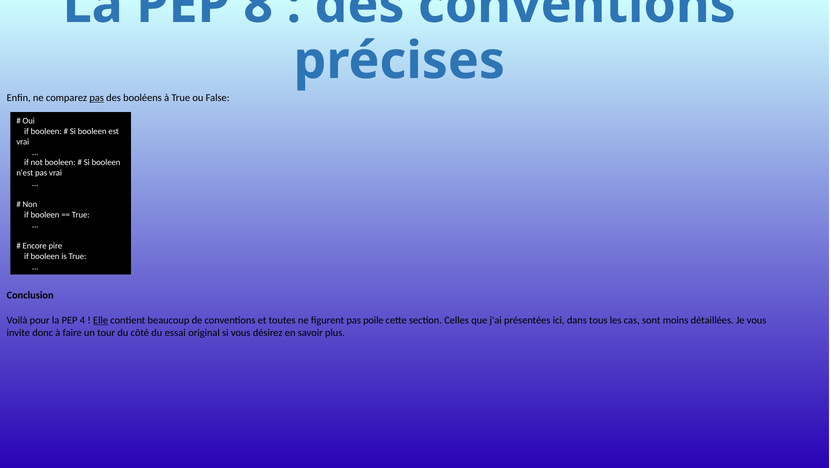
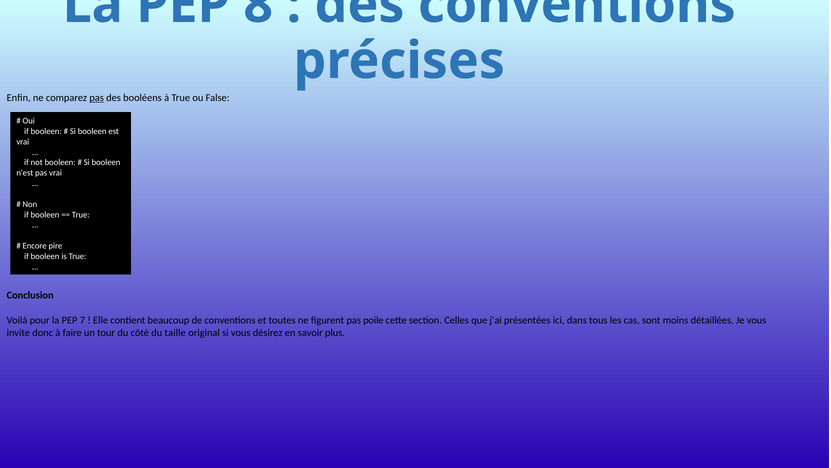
4: 4 -> 7 (82, 320)
Elle underline: present -> none (101, 320)
essai: essai -> taille (175, 332)
